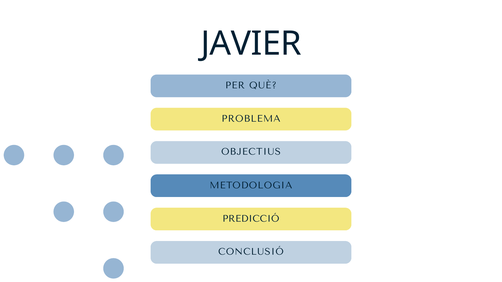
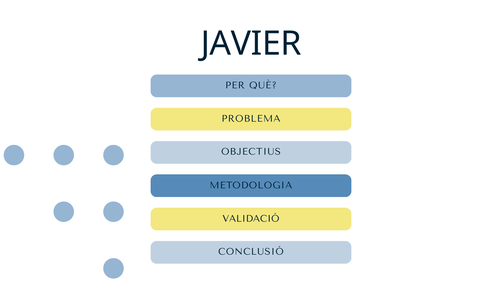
PREDICCIÓ: PREDICCIÓ -> VALIDACIÓ (251, 219)
